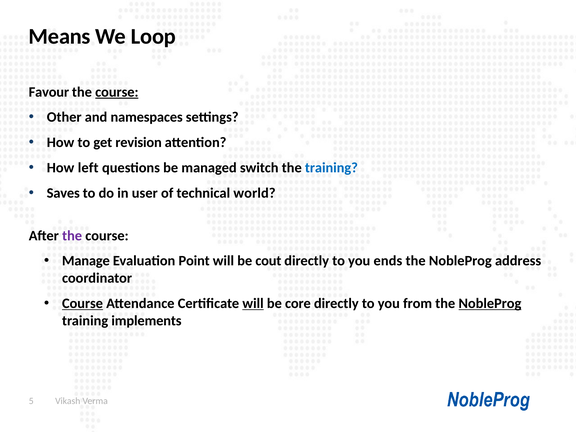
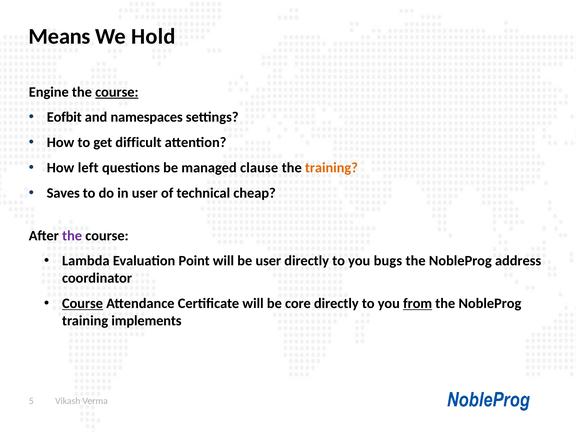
Loop: Loop -> Hold (153, 36)
Favour: Favour -> Engine (49, 92)
Other: Other -> Eofbit (64, 117)
revision: revision -> difficult (138, 142)
switch: switch -> clause (259, 168)
training colour: blue -> orange (331, 168)
world: world -> cheap (255, 193)
Manage: Manage -> Lambda (86, 261)
be cout: cout -> user (268, 261)
ends: ends -> bugs (388, 261)
will underline: present -> none (253, 303)
from underline: none -> present (418, 303)
NobleProg underline: present -> none (490, 303)
